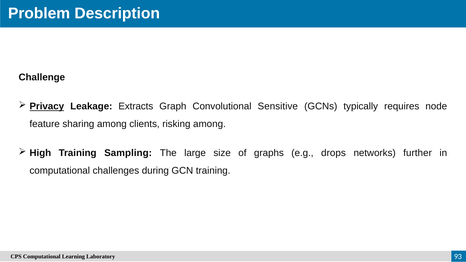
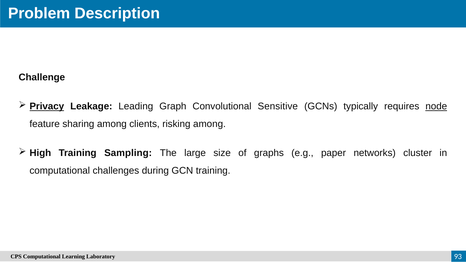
Extracts: Extracts -> Leading (136, 107)
node underline: none -> present (436, 107)
drops: drops -> paper (334, 153)
further: further -> cluster (418, 153)
